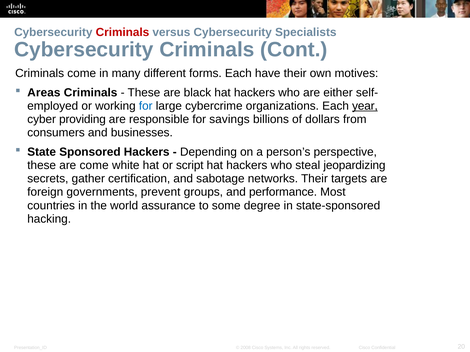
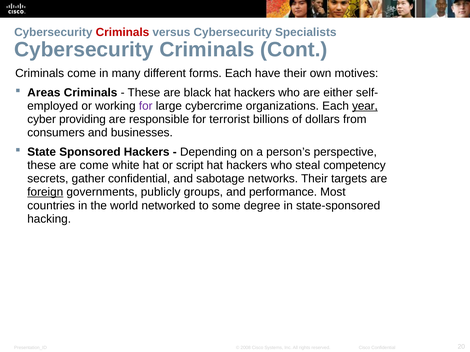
for colour: blue -> purple (146, 106)
savings: savings -> terrorist (229, 119)
jeopardizing: jeopardizing -> competency (354, 166)
gather certification: certification -> confidential (139, 179)
foreign underline: none -> present (45, 192)
prevent: prevent -> publicly (161, 192)
assurance: assurance -> networked (169, 206)
